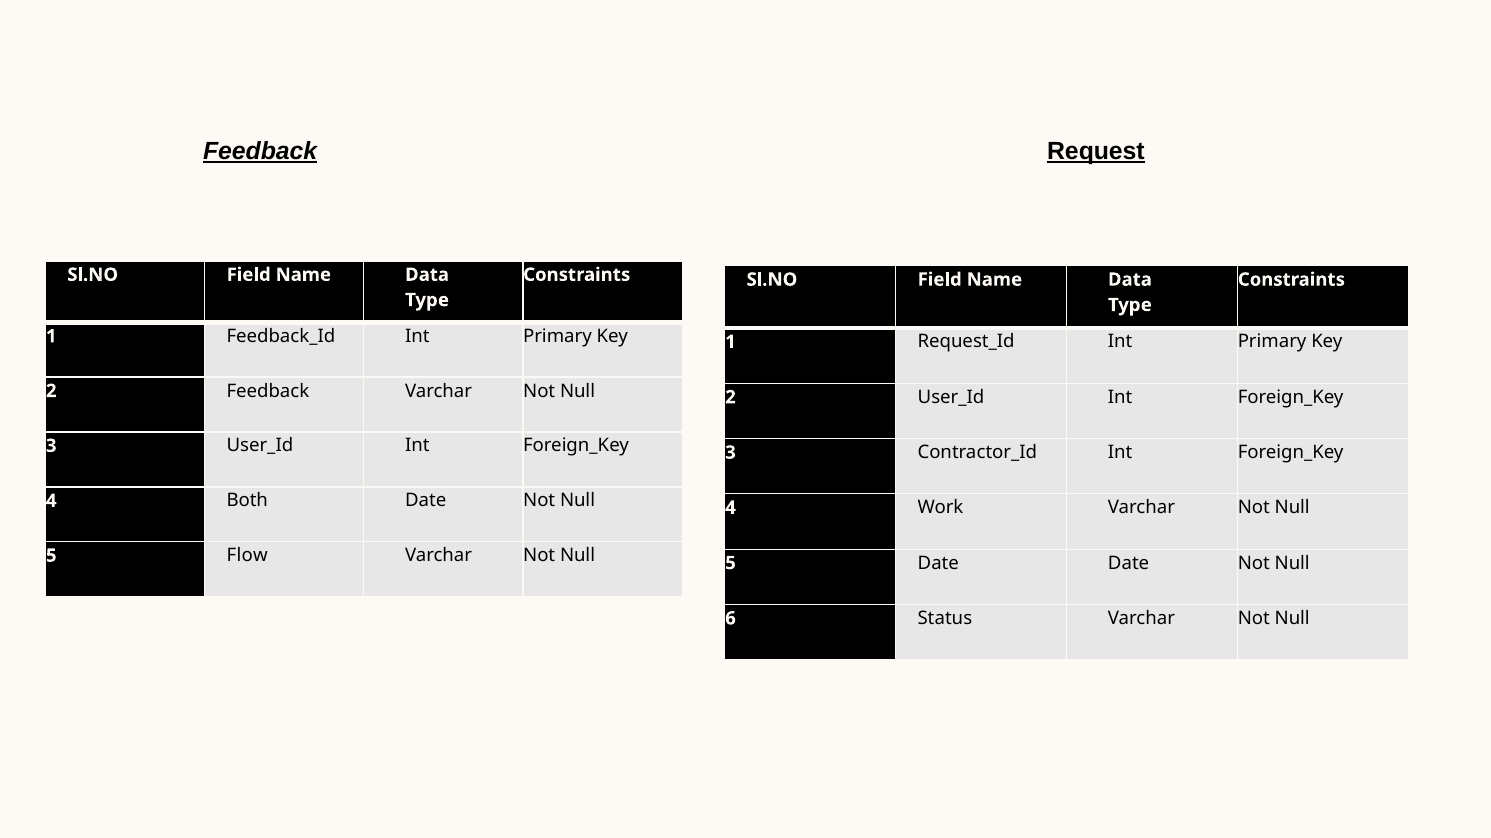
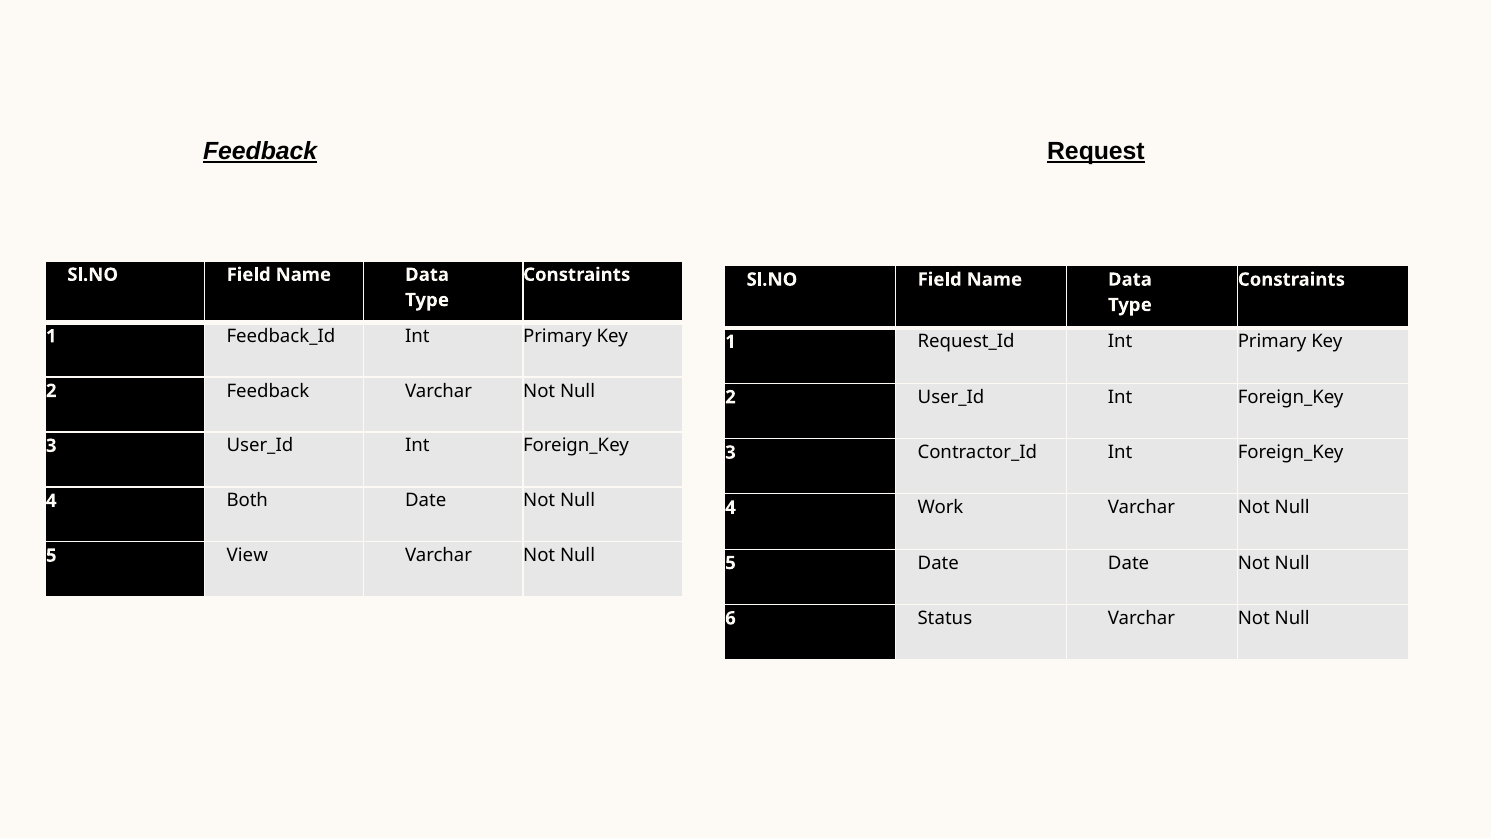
Flow: Flow -> View (247, 556)
